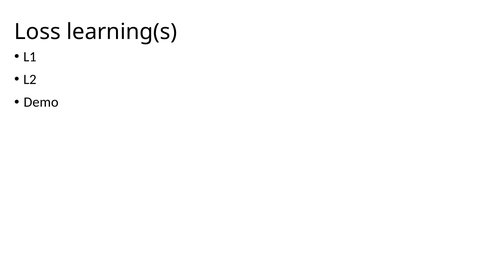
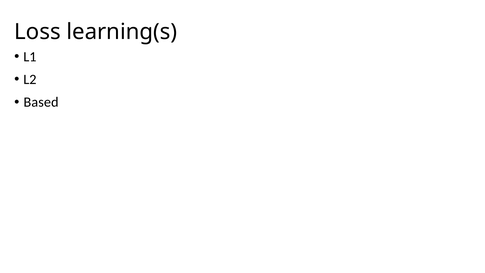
Demo: Demo -> Based (41, 102)
